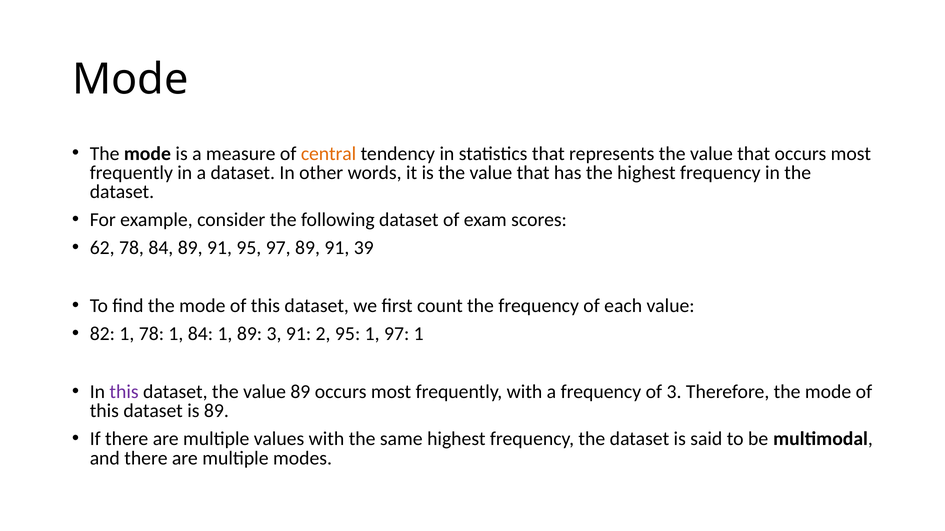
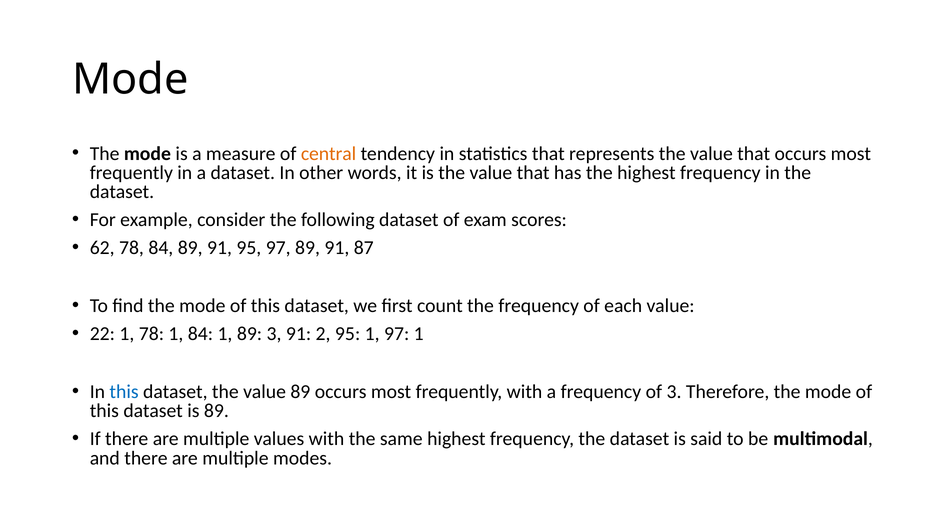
39: 39 -> 87 (364, 248)
82: 82 -> 22 (102, 334)
this colour: purple -> blue (124, 392)
